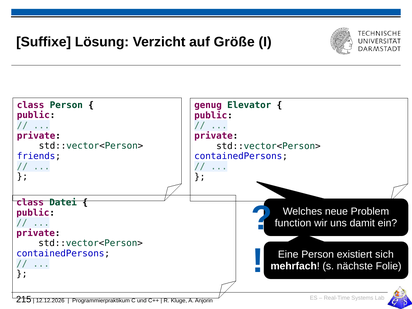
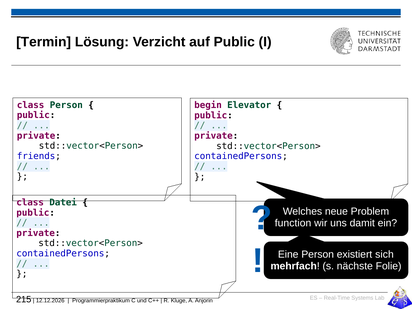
Suffixe: Suffixe -> Termin (44, 42)
auf Größe: Größe -> Public (234, 42)
genug: genug -> begin (208, 105)
